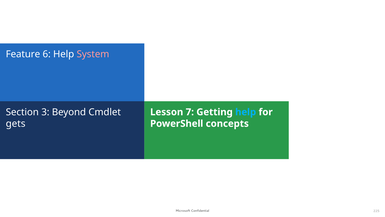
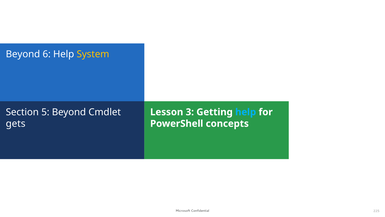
Feature: Feature -> Beyond (23, 54)
System colour: pink -> yellow (93, 54)
3: 3 -> 5 (45, 112)
7: 7 -> 3 (190, 112)
